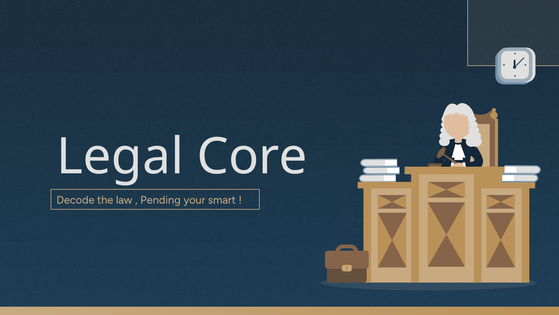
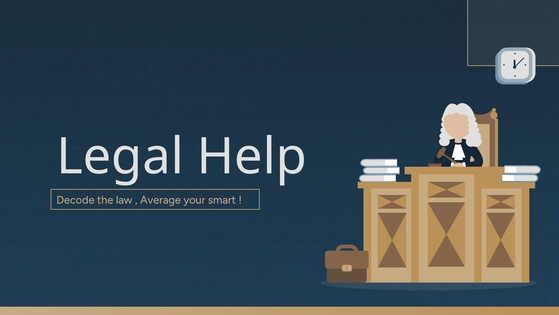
Core: Core -> Help (252, 157)
Pending: Pending -> Average (161, 200)
